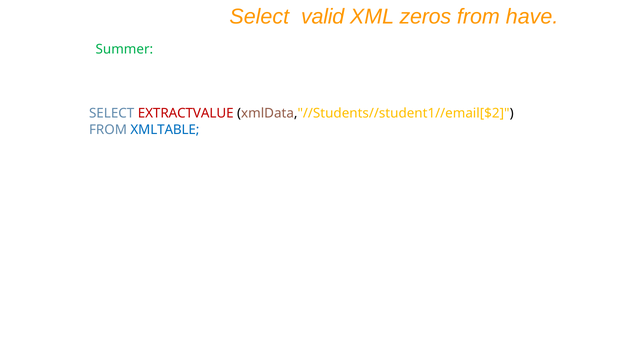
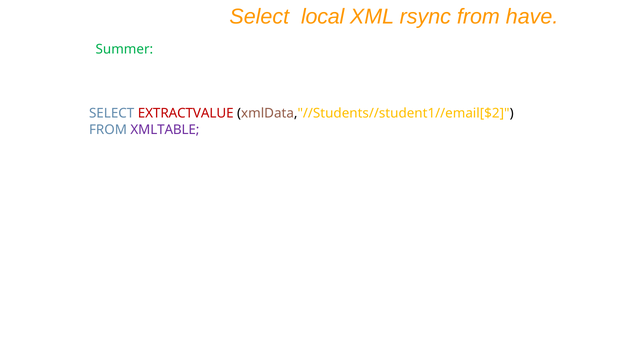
valid: valid -> local (323, 17)
zeros: zeros -> rsync (425, 17)
XMLTABLE colour: blue -> purple (165, 130)
